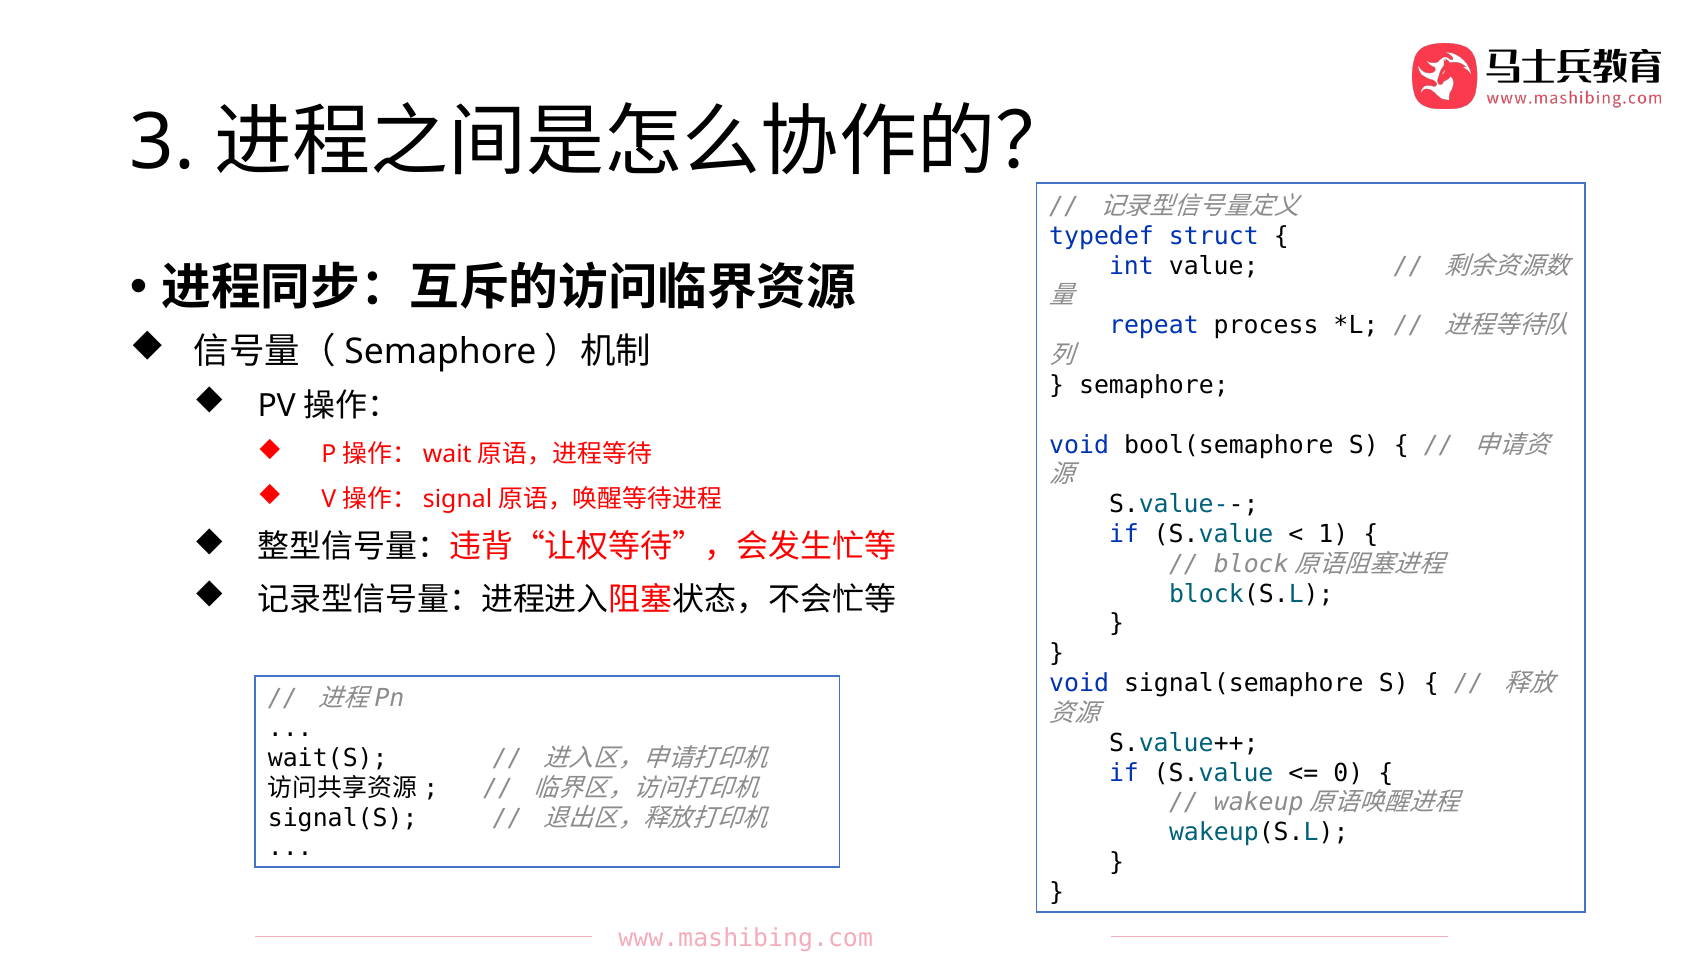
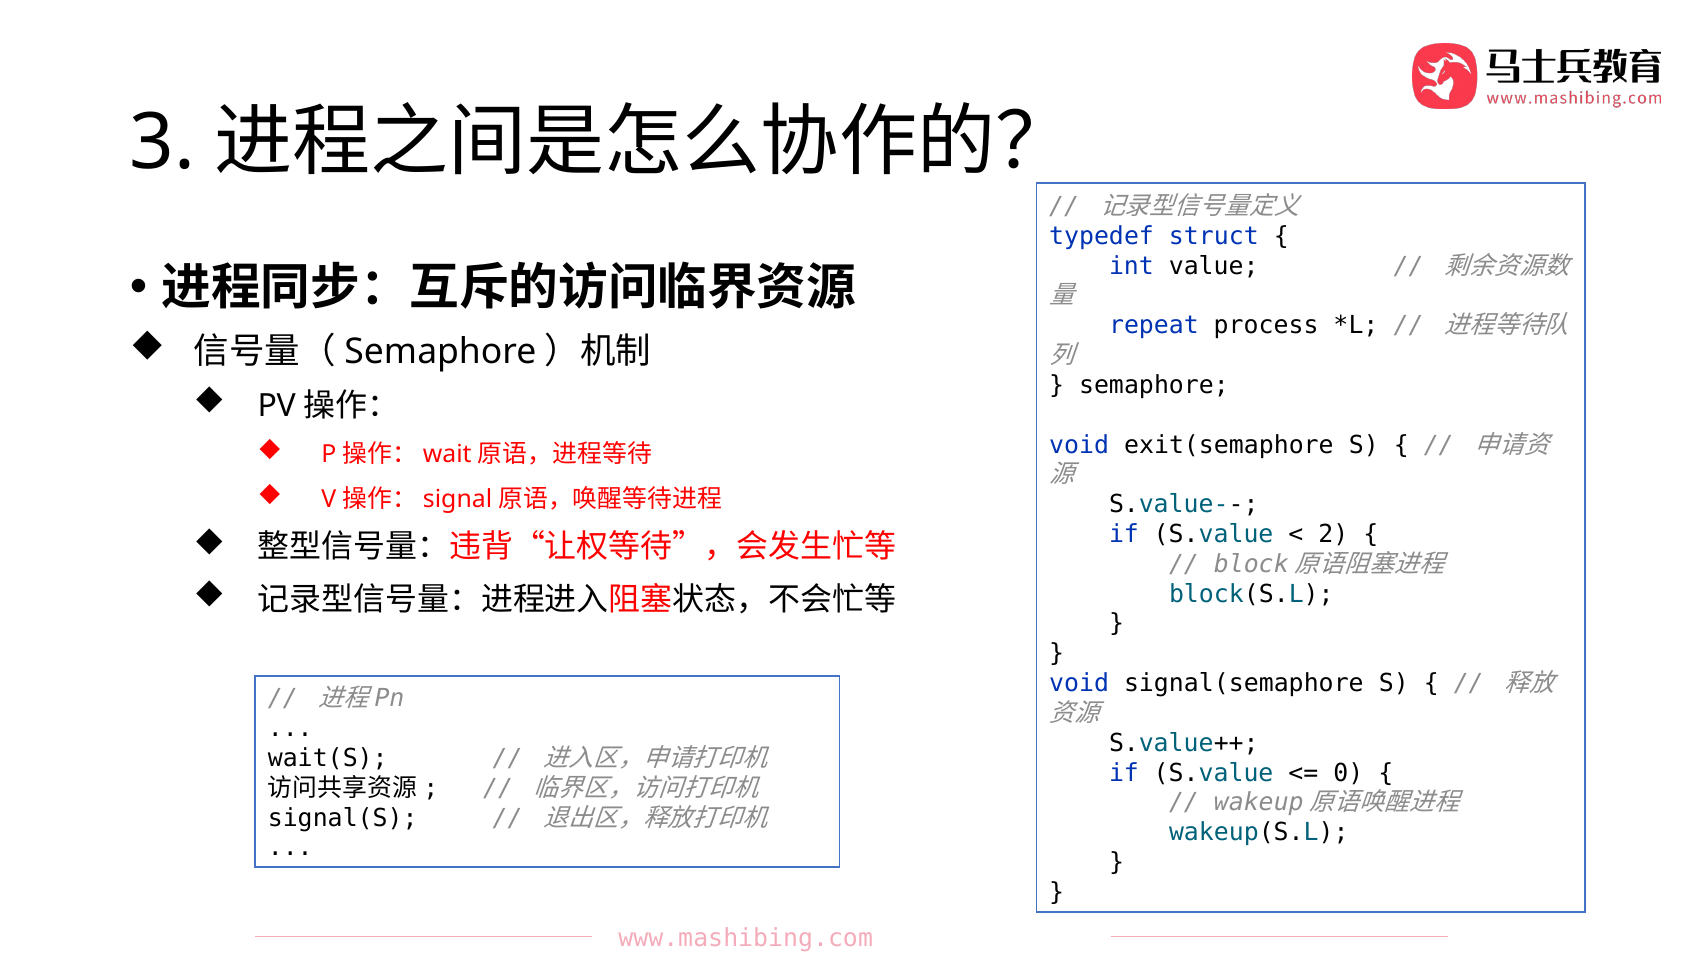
bool(semaphore: bool(semaphore -> exit(semaphore (1229, 445)
1: 1 -> 2 (1333, 534)
